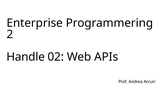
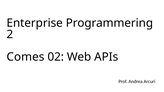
Handle: Handle -> Comes (25, 57)
